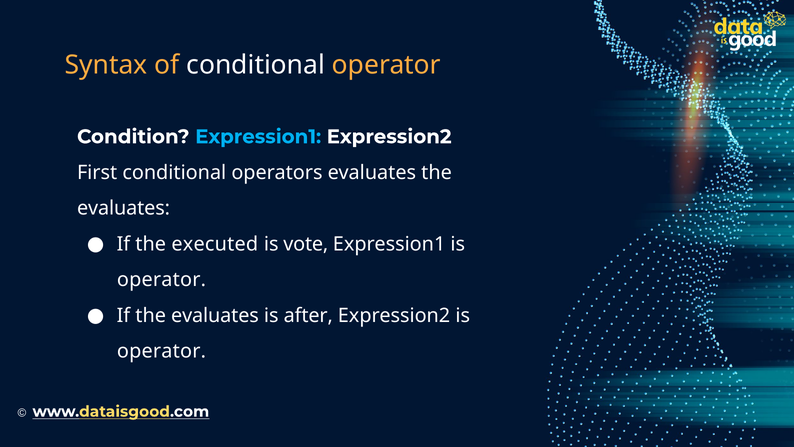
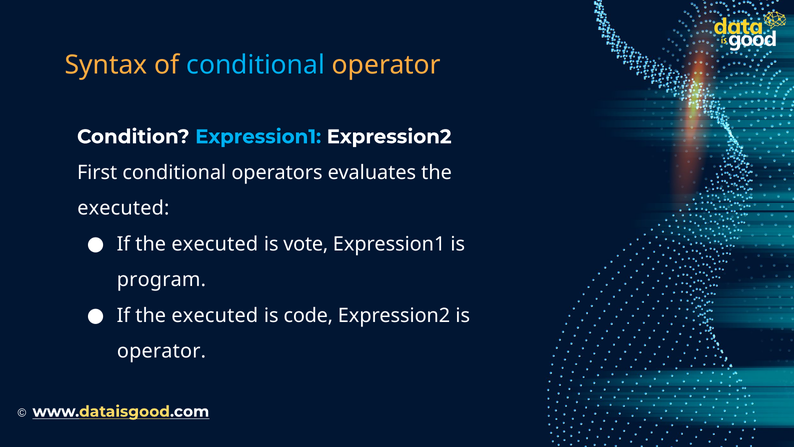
conditional colour: white -> light blue (256, 65)
evaluates: evaluates -> executed (123, 208)
operator: operator -> program (161, 280)
evaluates: evaluates -> executed (215, 315)
after: after -> code (308, 315)
